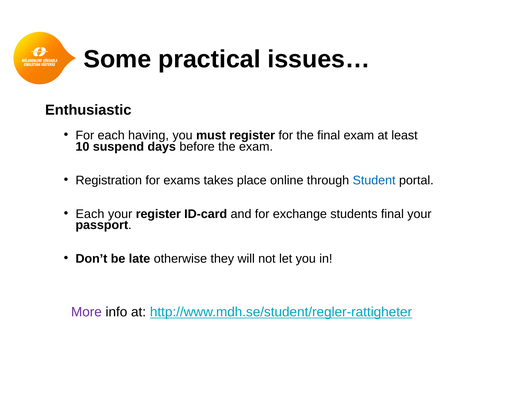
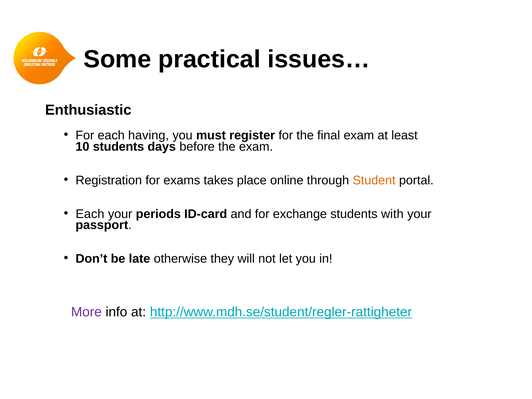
10 suspend: suspend -> students (118, 147)
Student colour: blue -> orange (374, 180)
your register: register -> periods (158, 214)
students final: final -> with (392, 214)
